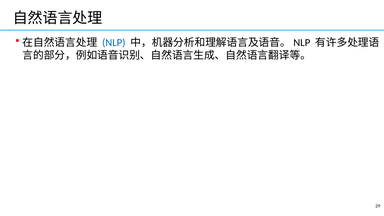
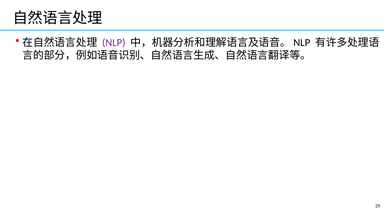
NLP colour: blue -> purple (114, 43)
